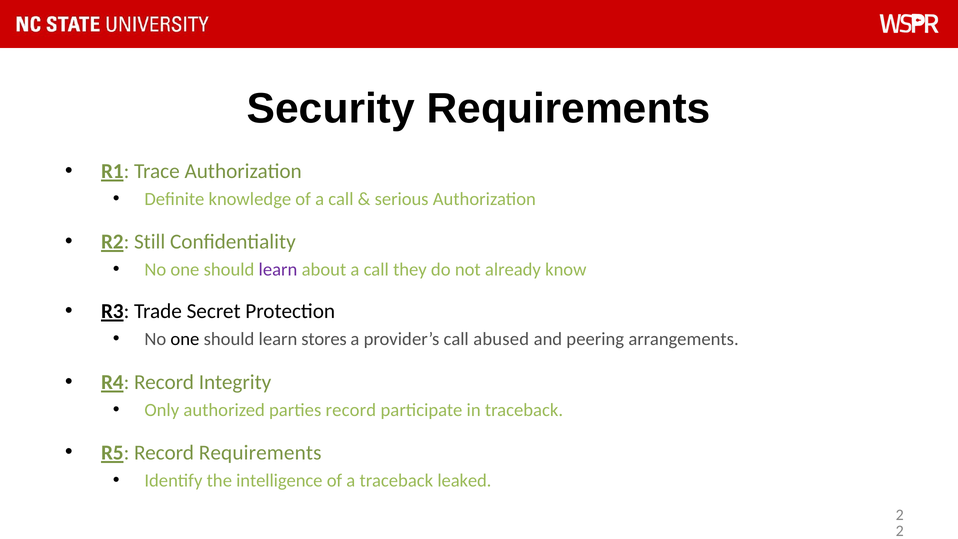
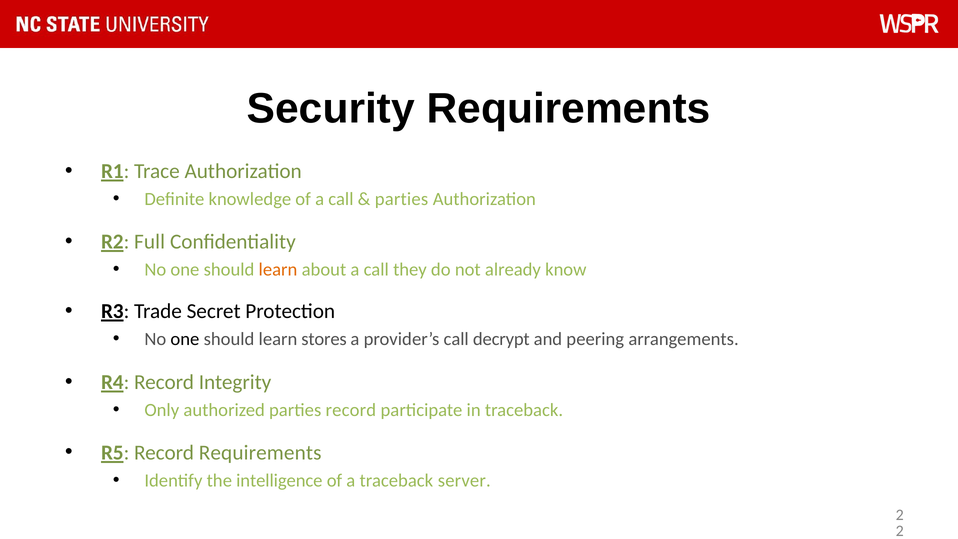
serious: serious -> parties (402, 199)
Still: Still -> Full (150, 242)
learn colour: purple -> orange (278, 270)
abused: abused -> decrypt (501, 339)
leaked: leaked -> server (464, 480)
